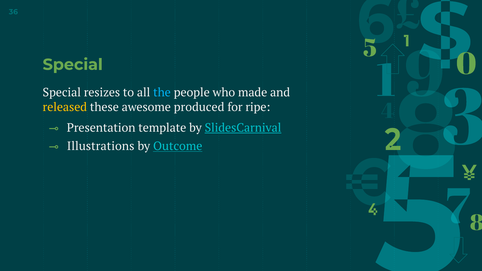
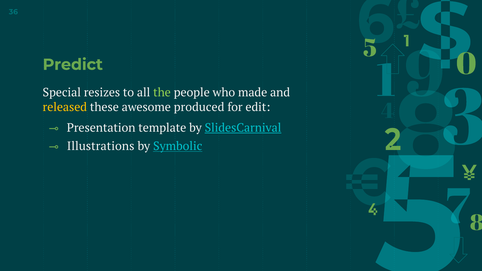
Special: Special -> Predict (73, 65)
the colour: light blue -> light green (162, 93)
ripe: ripe -> edit (258, 107)
Outcome: Outcome -> Symbolic (178, 146)
